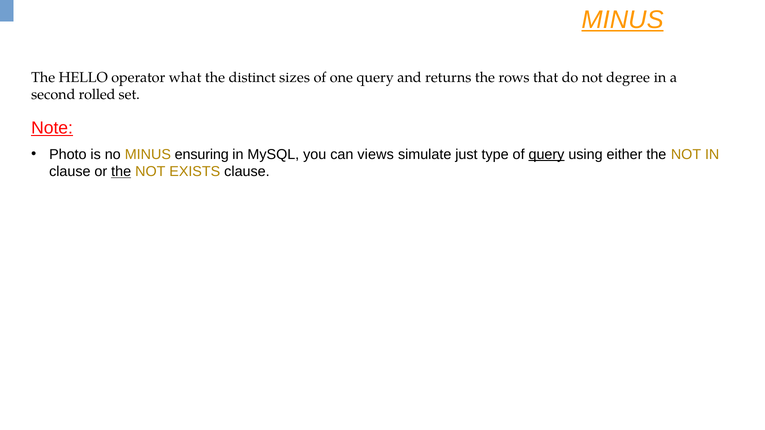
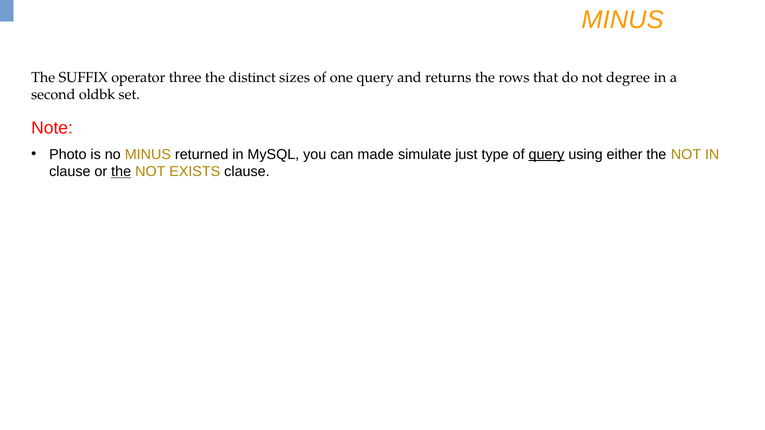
MINUS underline: present -> none (623, 20)
HELLO: HELLO -> SUFFIX (83, 77)
what: what -> three (185, 77)
rolled: rolled -> oldbk (97, 95)
Note underline: present -> none (52, 128)
ensuring: ensuring -> returned (202, 155)
views: views -> made (376, 155)
